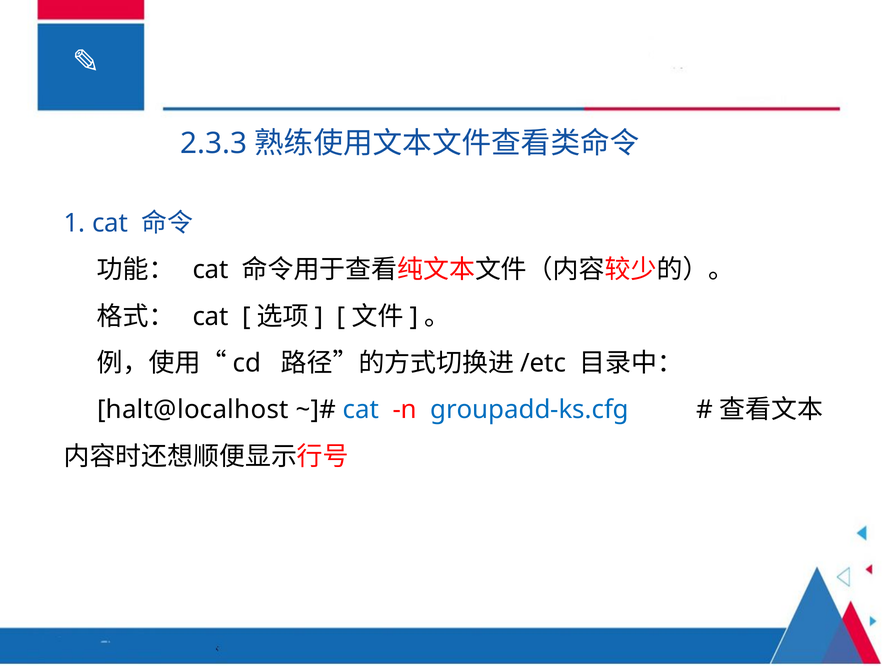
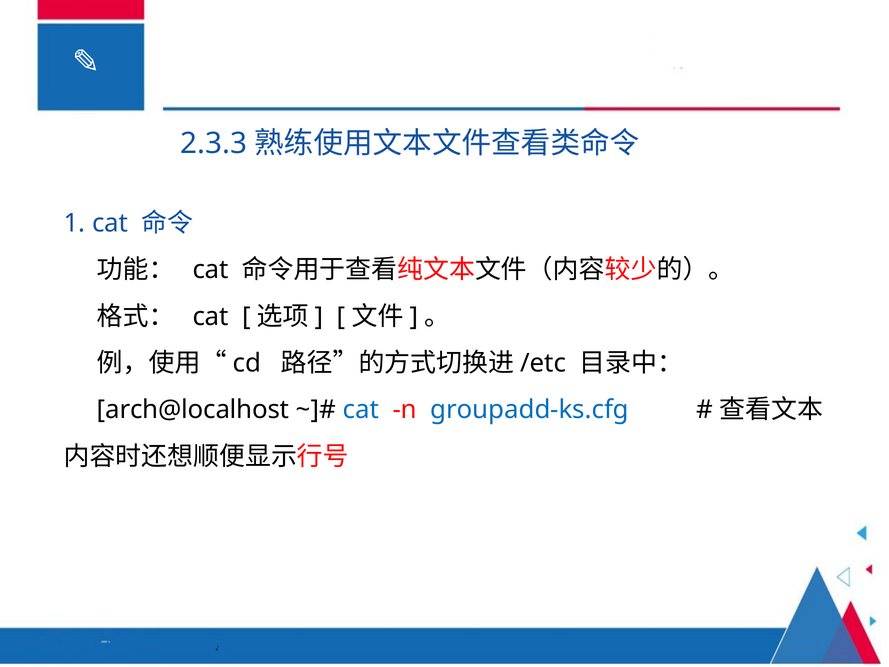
halt@localhost: halt@localhost -> arch@localhost (193, 410)
